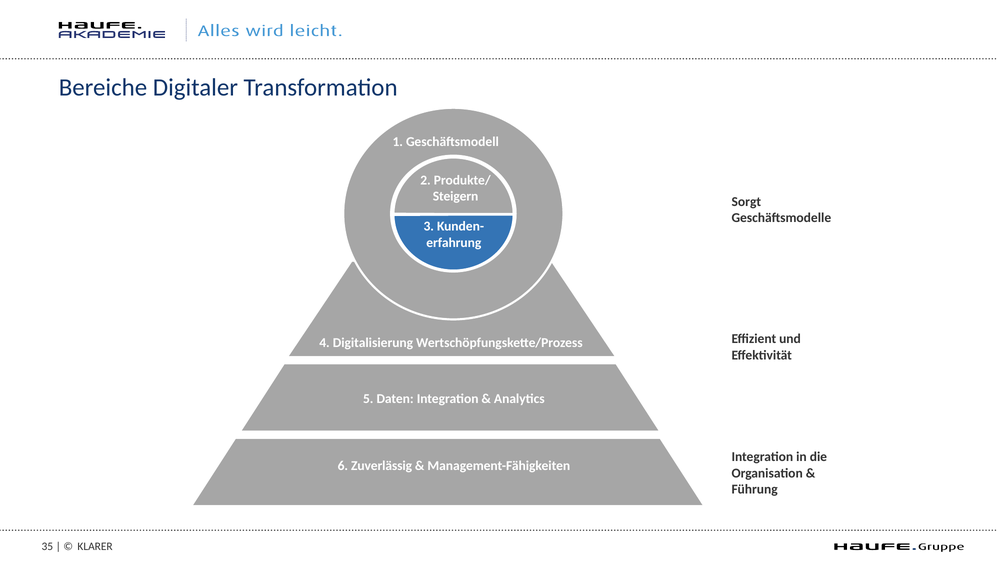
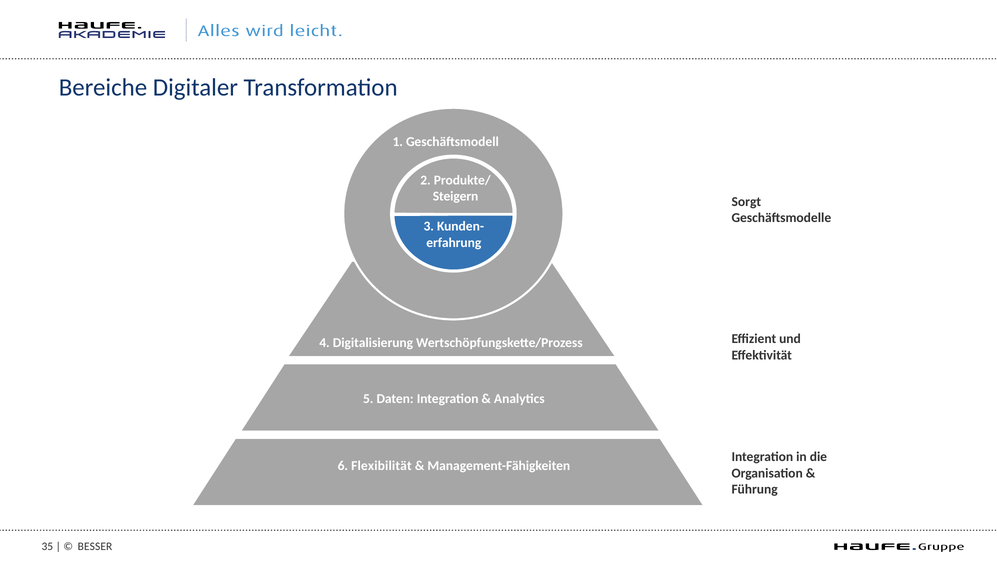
Zuverlässig: Zuverlässig -> Flexibilität (381, 465)
KLARER: KLARER -> BESSER (95, 546)
